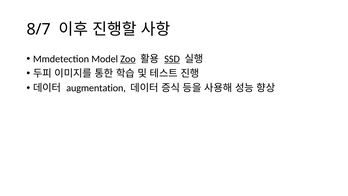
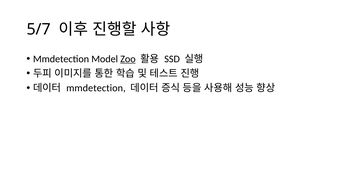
8/7: 8/7 -> 5/7 (39, 29)
SSD underline: present -> none (172, 59)
augmentation: augmentation -> mmdetection (96, 88)
